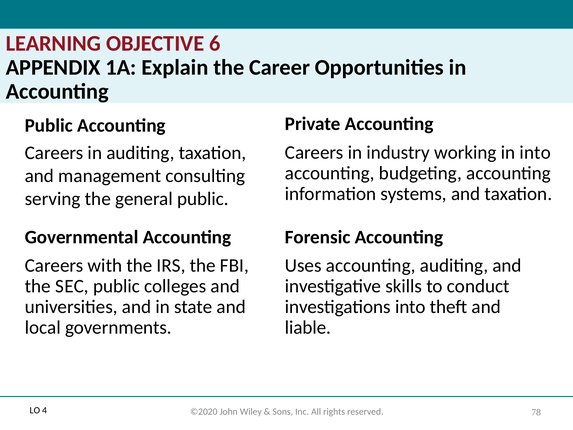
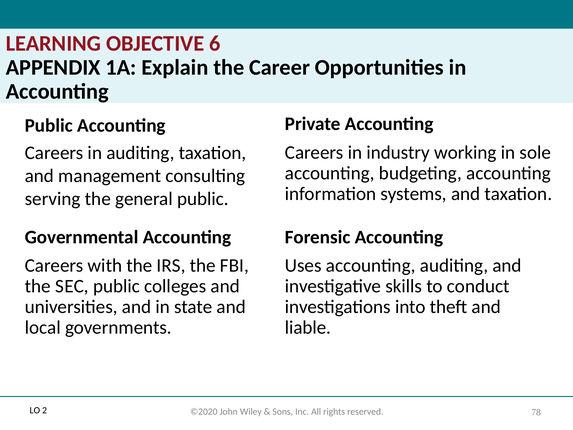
in into: into -> sole (535, 152)
4: 4 -> 2 (45, 410)
